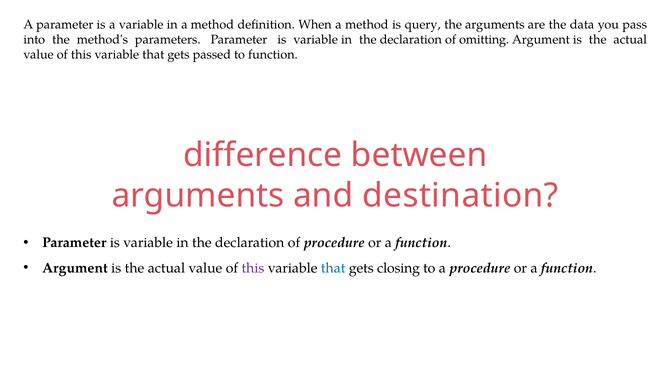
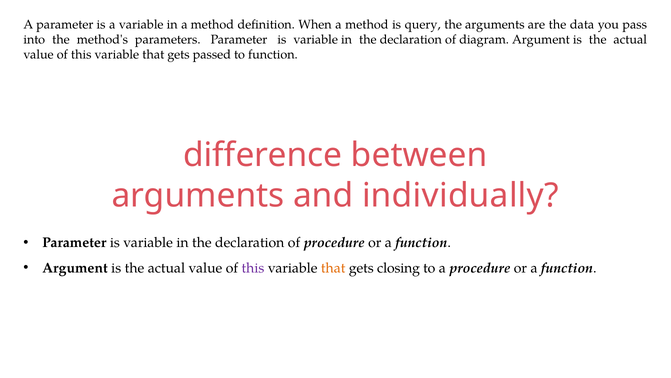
omitting: omitting -> diagram (484, 40)
destination: destination -> individually (460, 195)
that colour: blue -> orange (333, 268)
